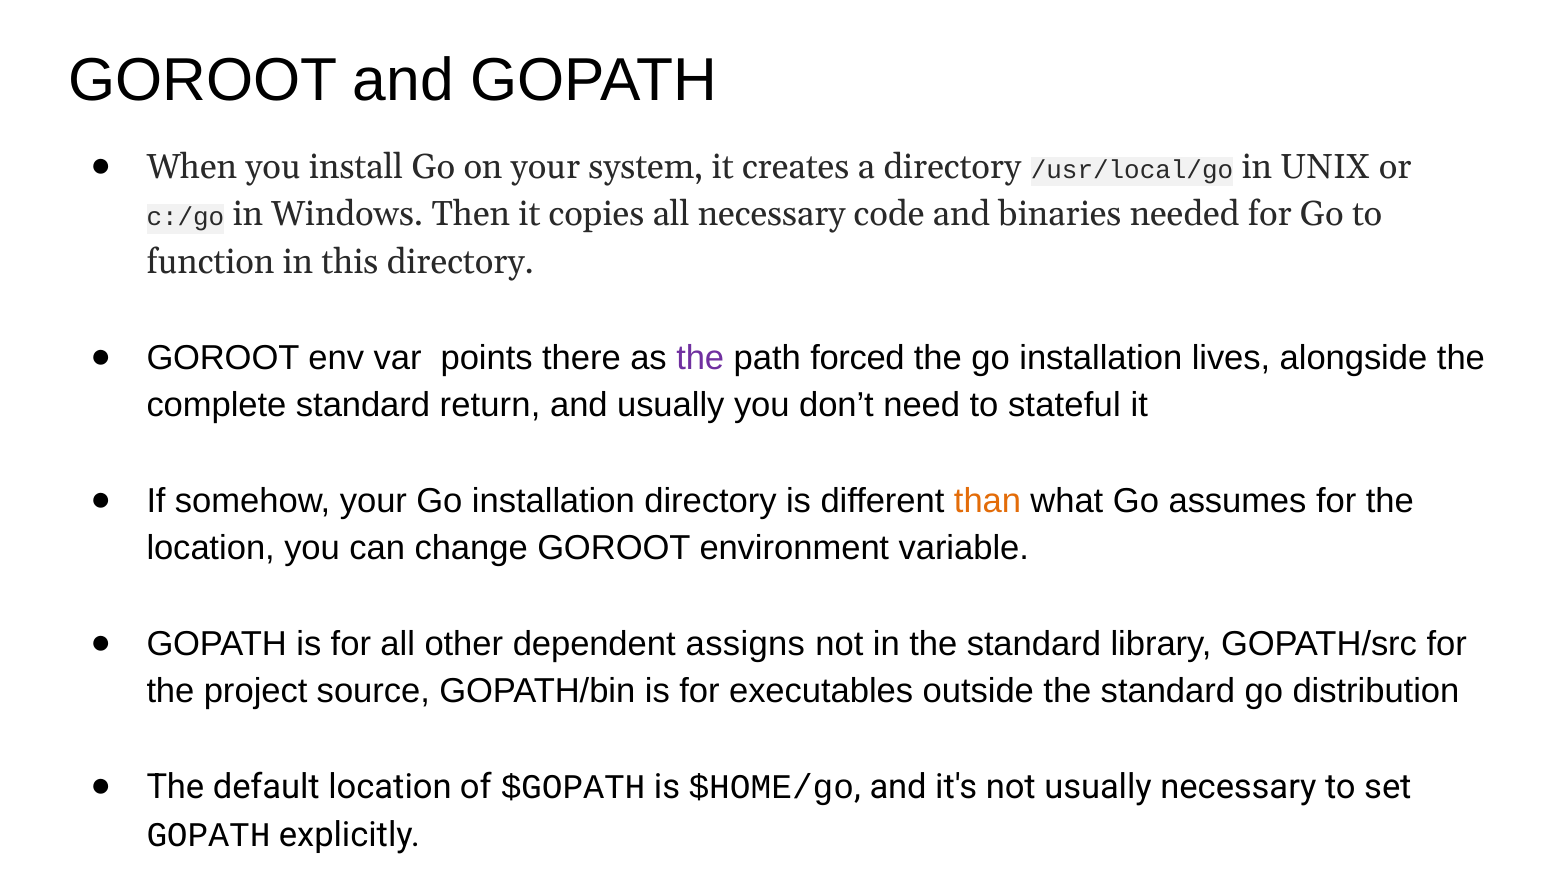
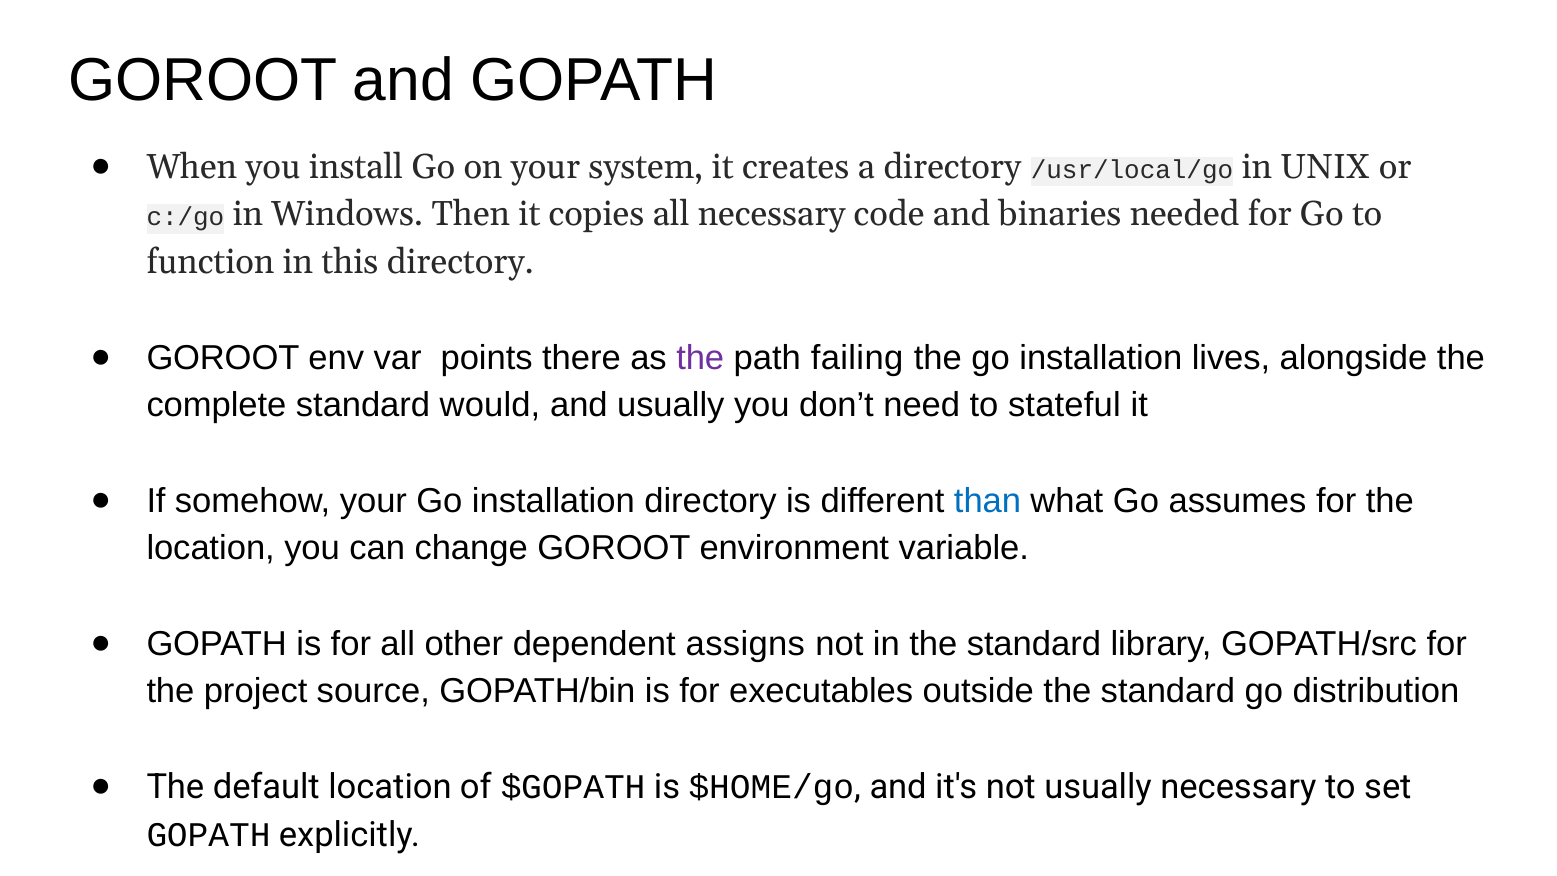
forced: forced -> failing (857, 358)
return: return -> would (490, 405)
than colour: orange -> blue (988, 501)
